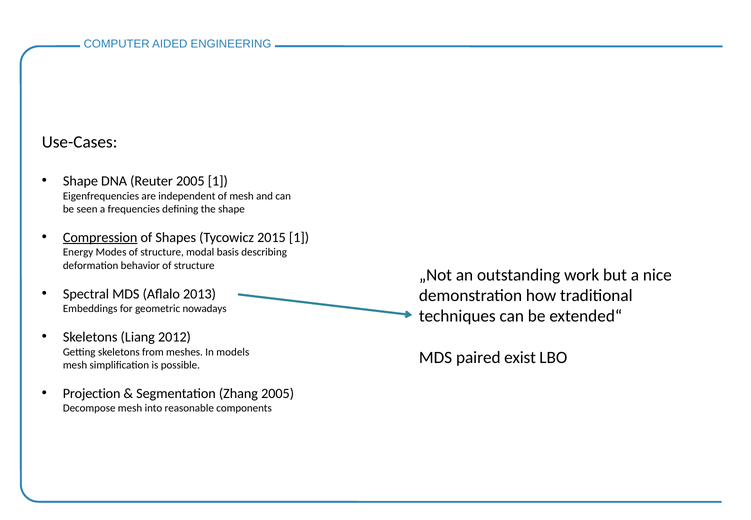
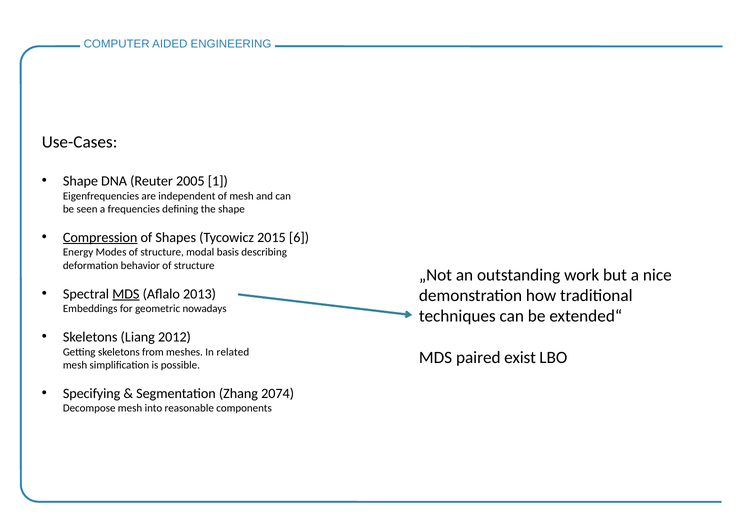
2015 1: 1 -> 6 (299, 237)
MDS underline: none -> present (126, 294)
models: models -> related (233, 352)
Projection: Projection -> Specifying (92, 393)
Zhang 2005: 2005 -> 2074 (278, 393)
